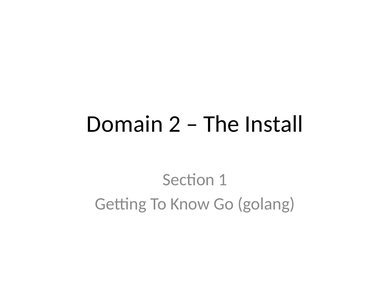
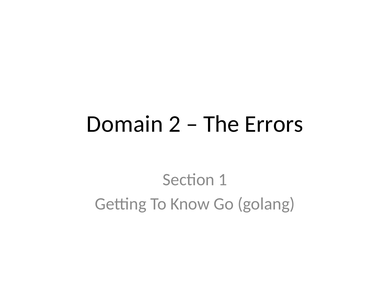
Install: Install -> Errors (274, 124)
